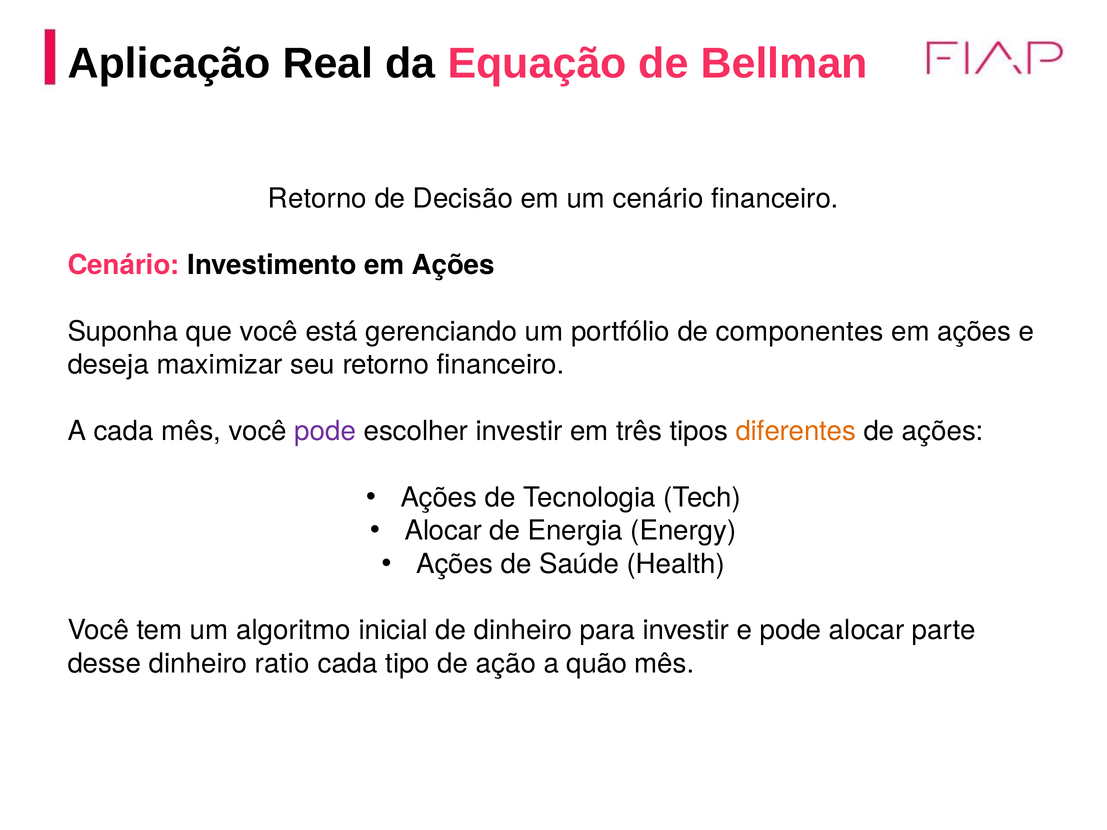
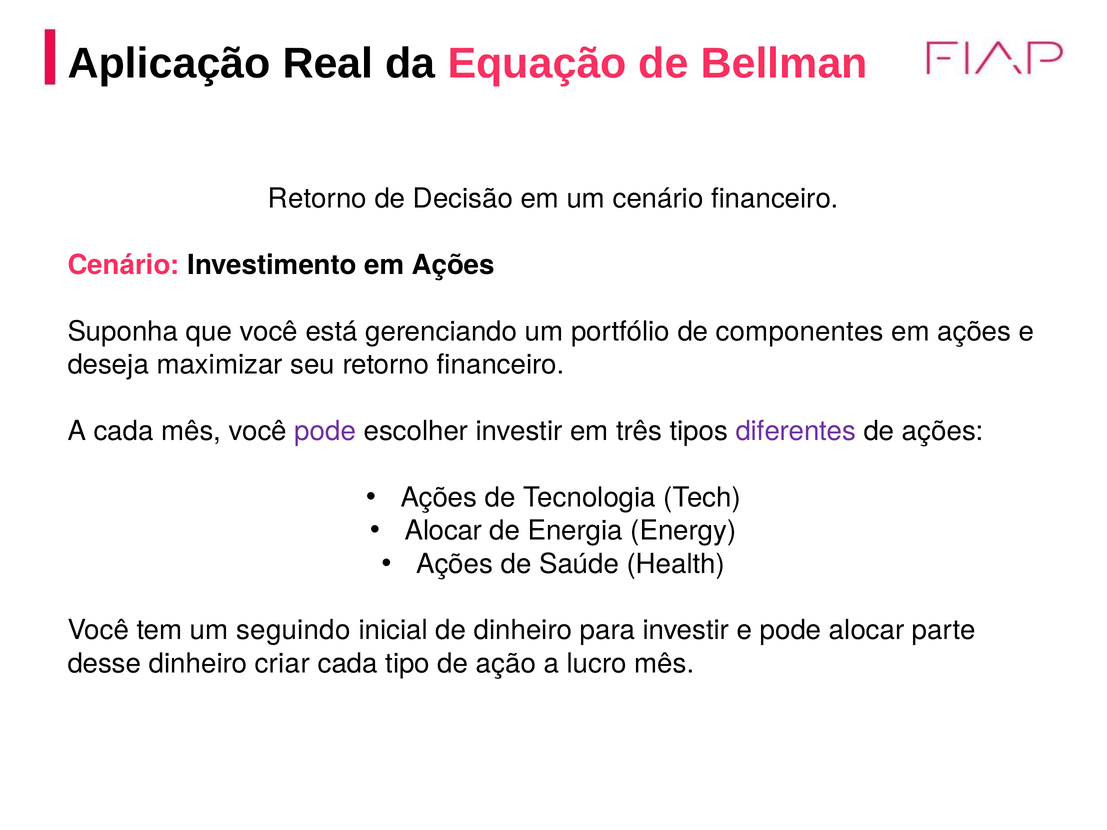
diferentes colour: orange -> purple (796, 431)
algoritmo: algoritmo -> seguindo (293, 630)
ratio: ratio -> criar (282, 664)
quão: quão -> lucro (597, 664)
